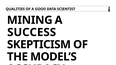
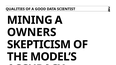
SUCCESS: SUCCESS -> OWNERS (32, 32)
